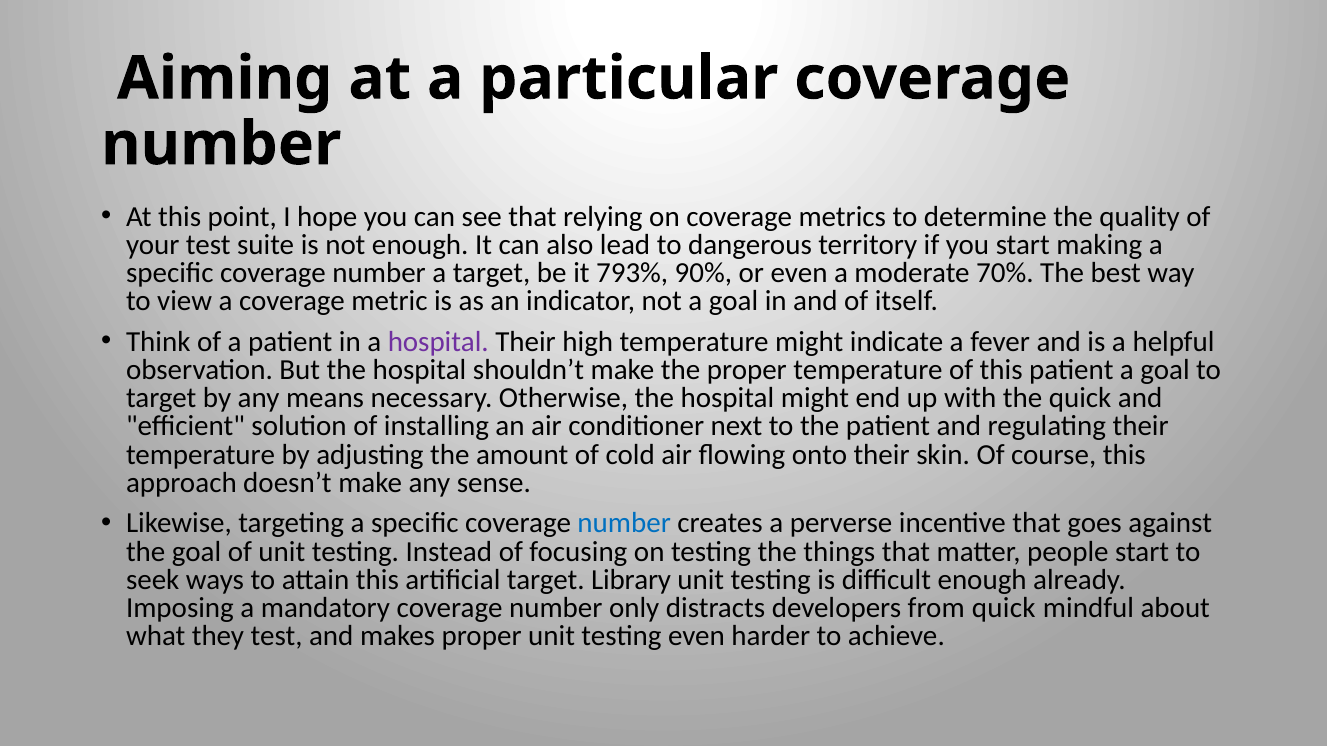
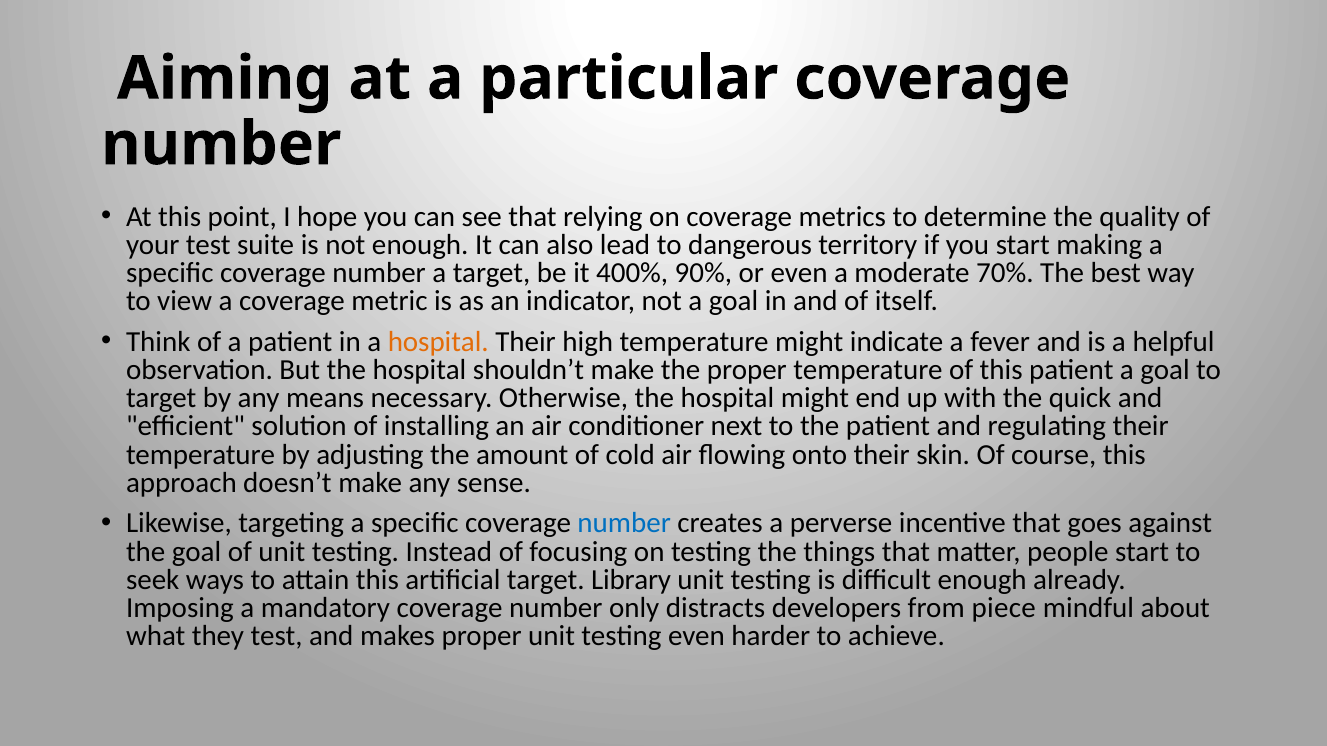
793%: 793% -> 400% (632, 273)
hospital colour: purple -> orange (438, 342)
from quick: quick -> piece (1004, 608)
